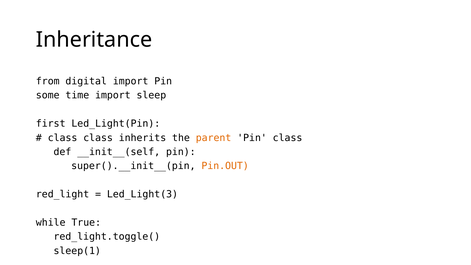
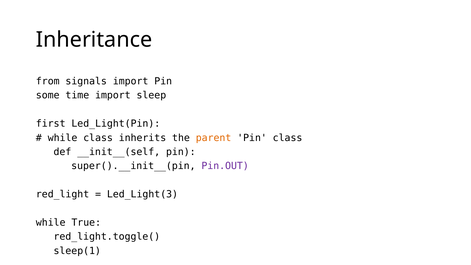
digital: digital -> signals (86, 81)
class: class -> while (63, 138)
Pin.OUT colour: orange -> purple (225, 166)
